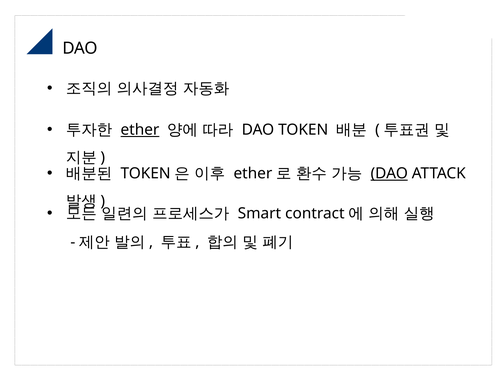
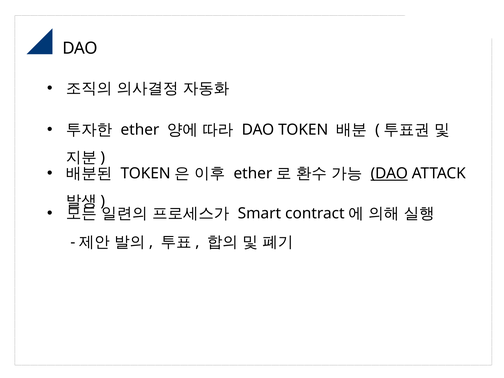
ether underline: present -> none (140, 130)
